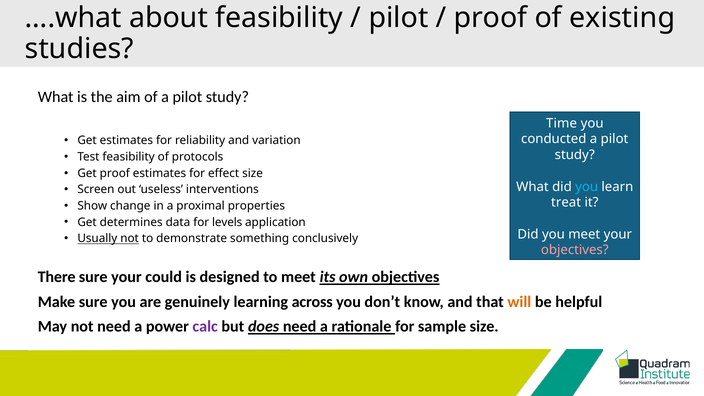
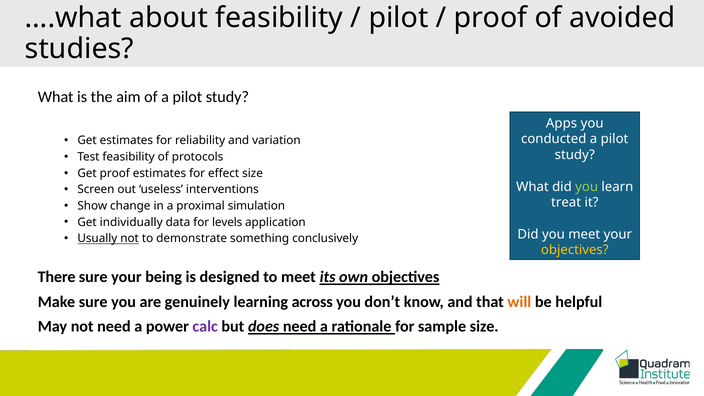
existing: existing -> avoided (622, 18)
Time: Time -> Apps (562, 123)
you colour: light blue -> light green (587, 187)
properties: properties -> simulation (256, 206)
determines: determines -> individually (131, 222)
objectives colour: pink -> yellow (575, 250)
could: could -> being (164, 277)
